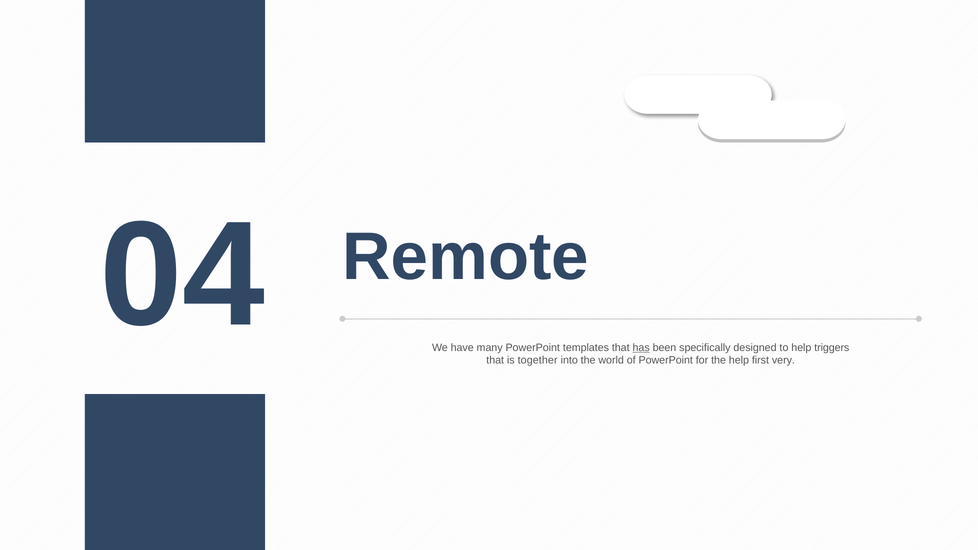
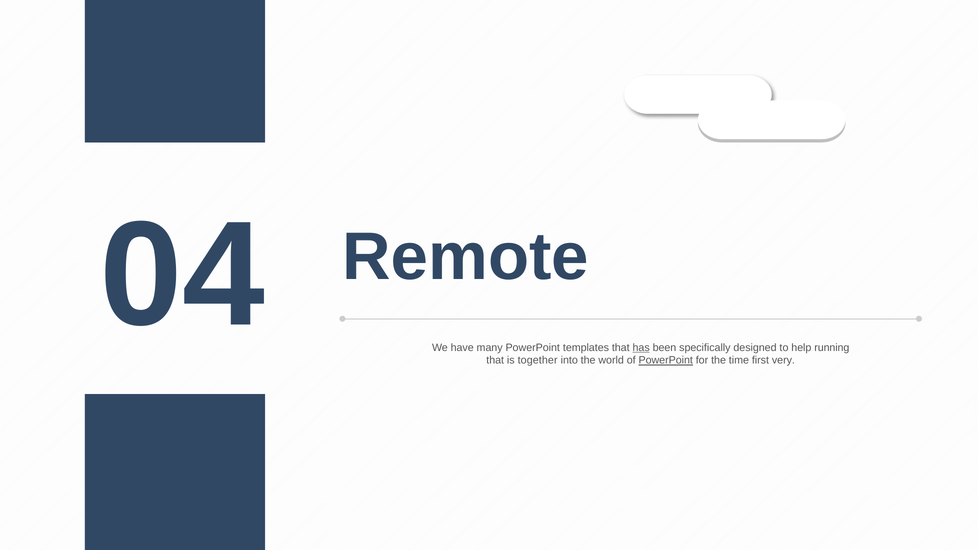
triggers: triggers -> running (832, 348)
PowerPoint underline: none -> present (666, 360)
the help: help -> time (739, 360)
